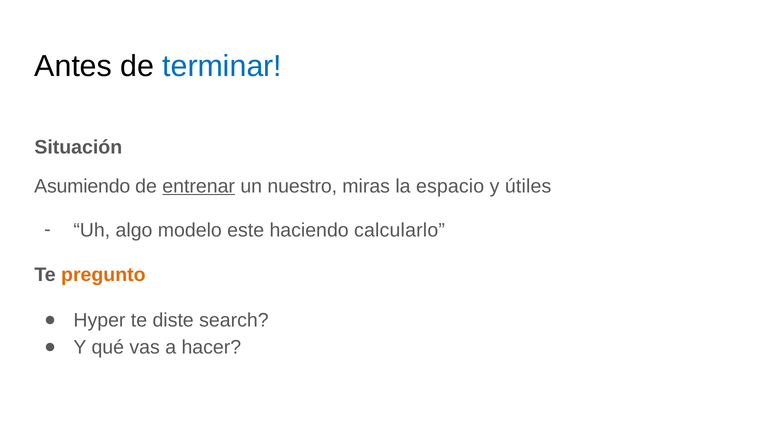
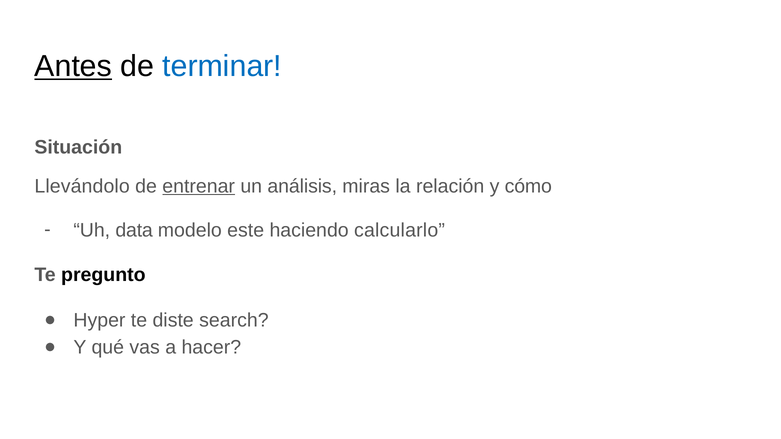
Antes underline: none -> present (73, 66)
Asumiendo: Asumiendo -> Llevándolo (82, 186)
nuestro: nuestro -> análisis (302, 186)
espacio: espacio -> relación (450, 186)
útiles: útiles -> cómo (528, 186)
algo: algo -> data (134, 231)
pregunto colour: orange -> black (103, 275)
